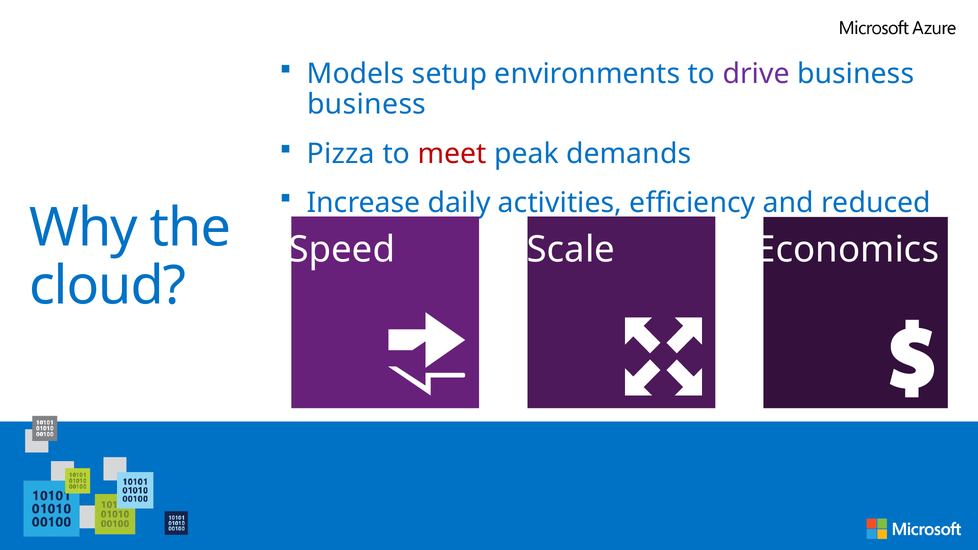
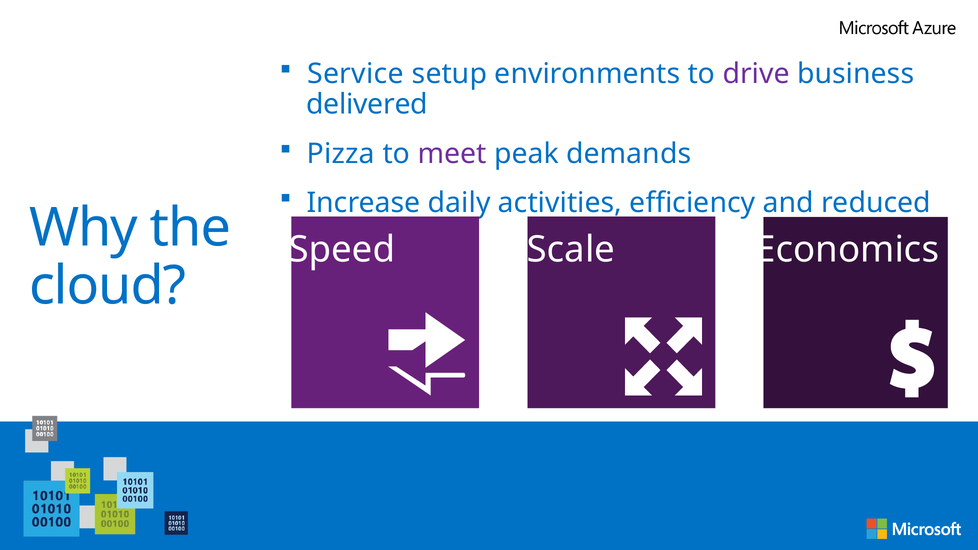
Models: Models -> Service (355, 74)
business: business -> delivered (367, 105)
meet colour: red -> purple (452, 154)
